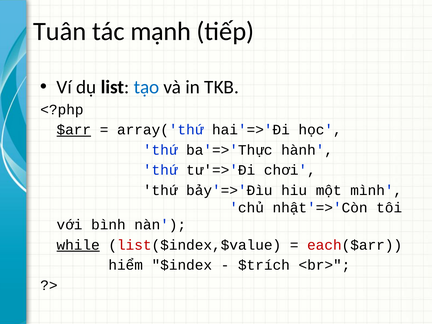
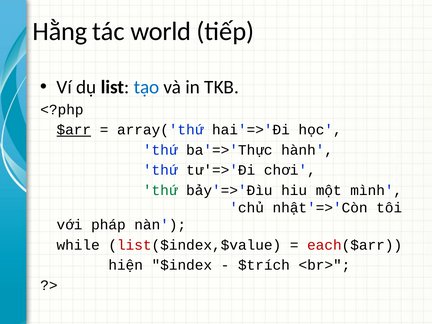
Tuân: Tuân -> Hằng (60, 32)
mạnh: mạnh -> world (161, 32)
thứ colour: black -> green (160, 190)
bình: bình -> pháp (108, 225)
while underline: present -> none (78, 245)
hiểm: hiểm -> hiện (126, 265)
